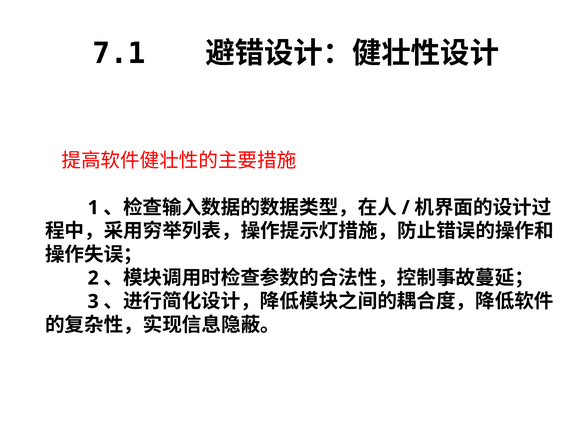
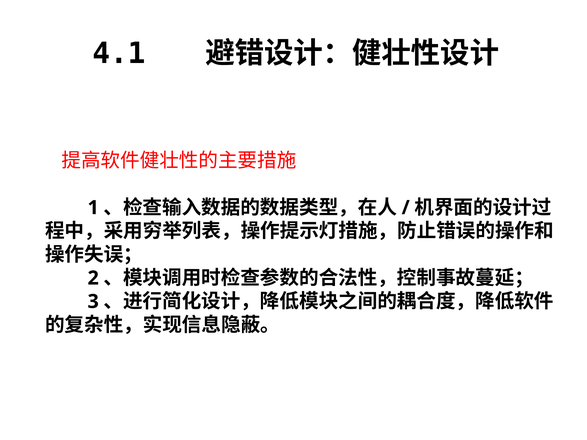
7.1: 7.1 -> 4.1 (119, 54)
